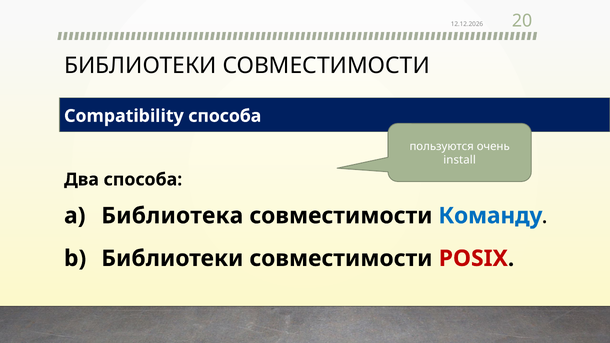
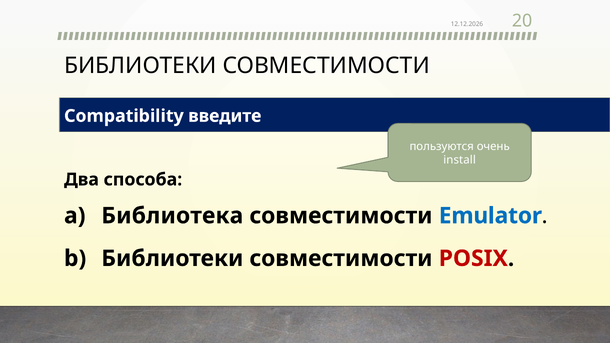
Compatibility способа: способа -> введите (225, 116)
Команду: Команду -> Emulator (490, 216)
